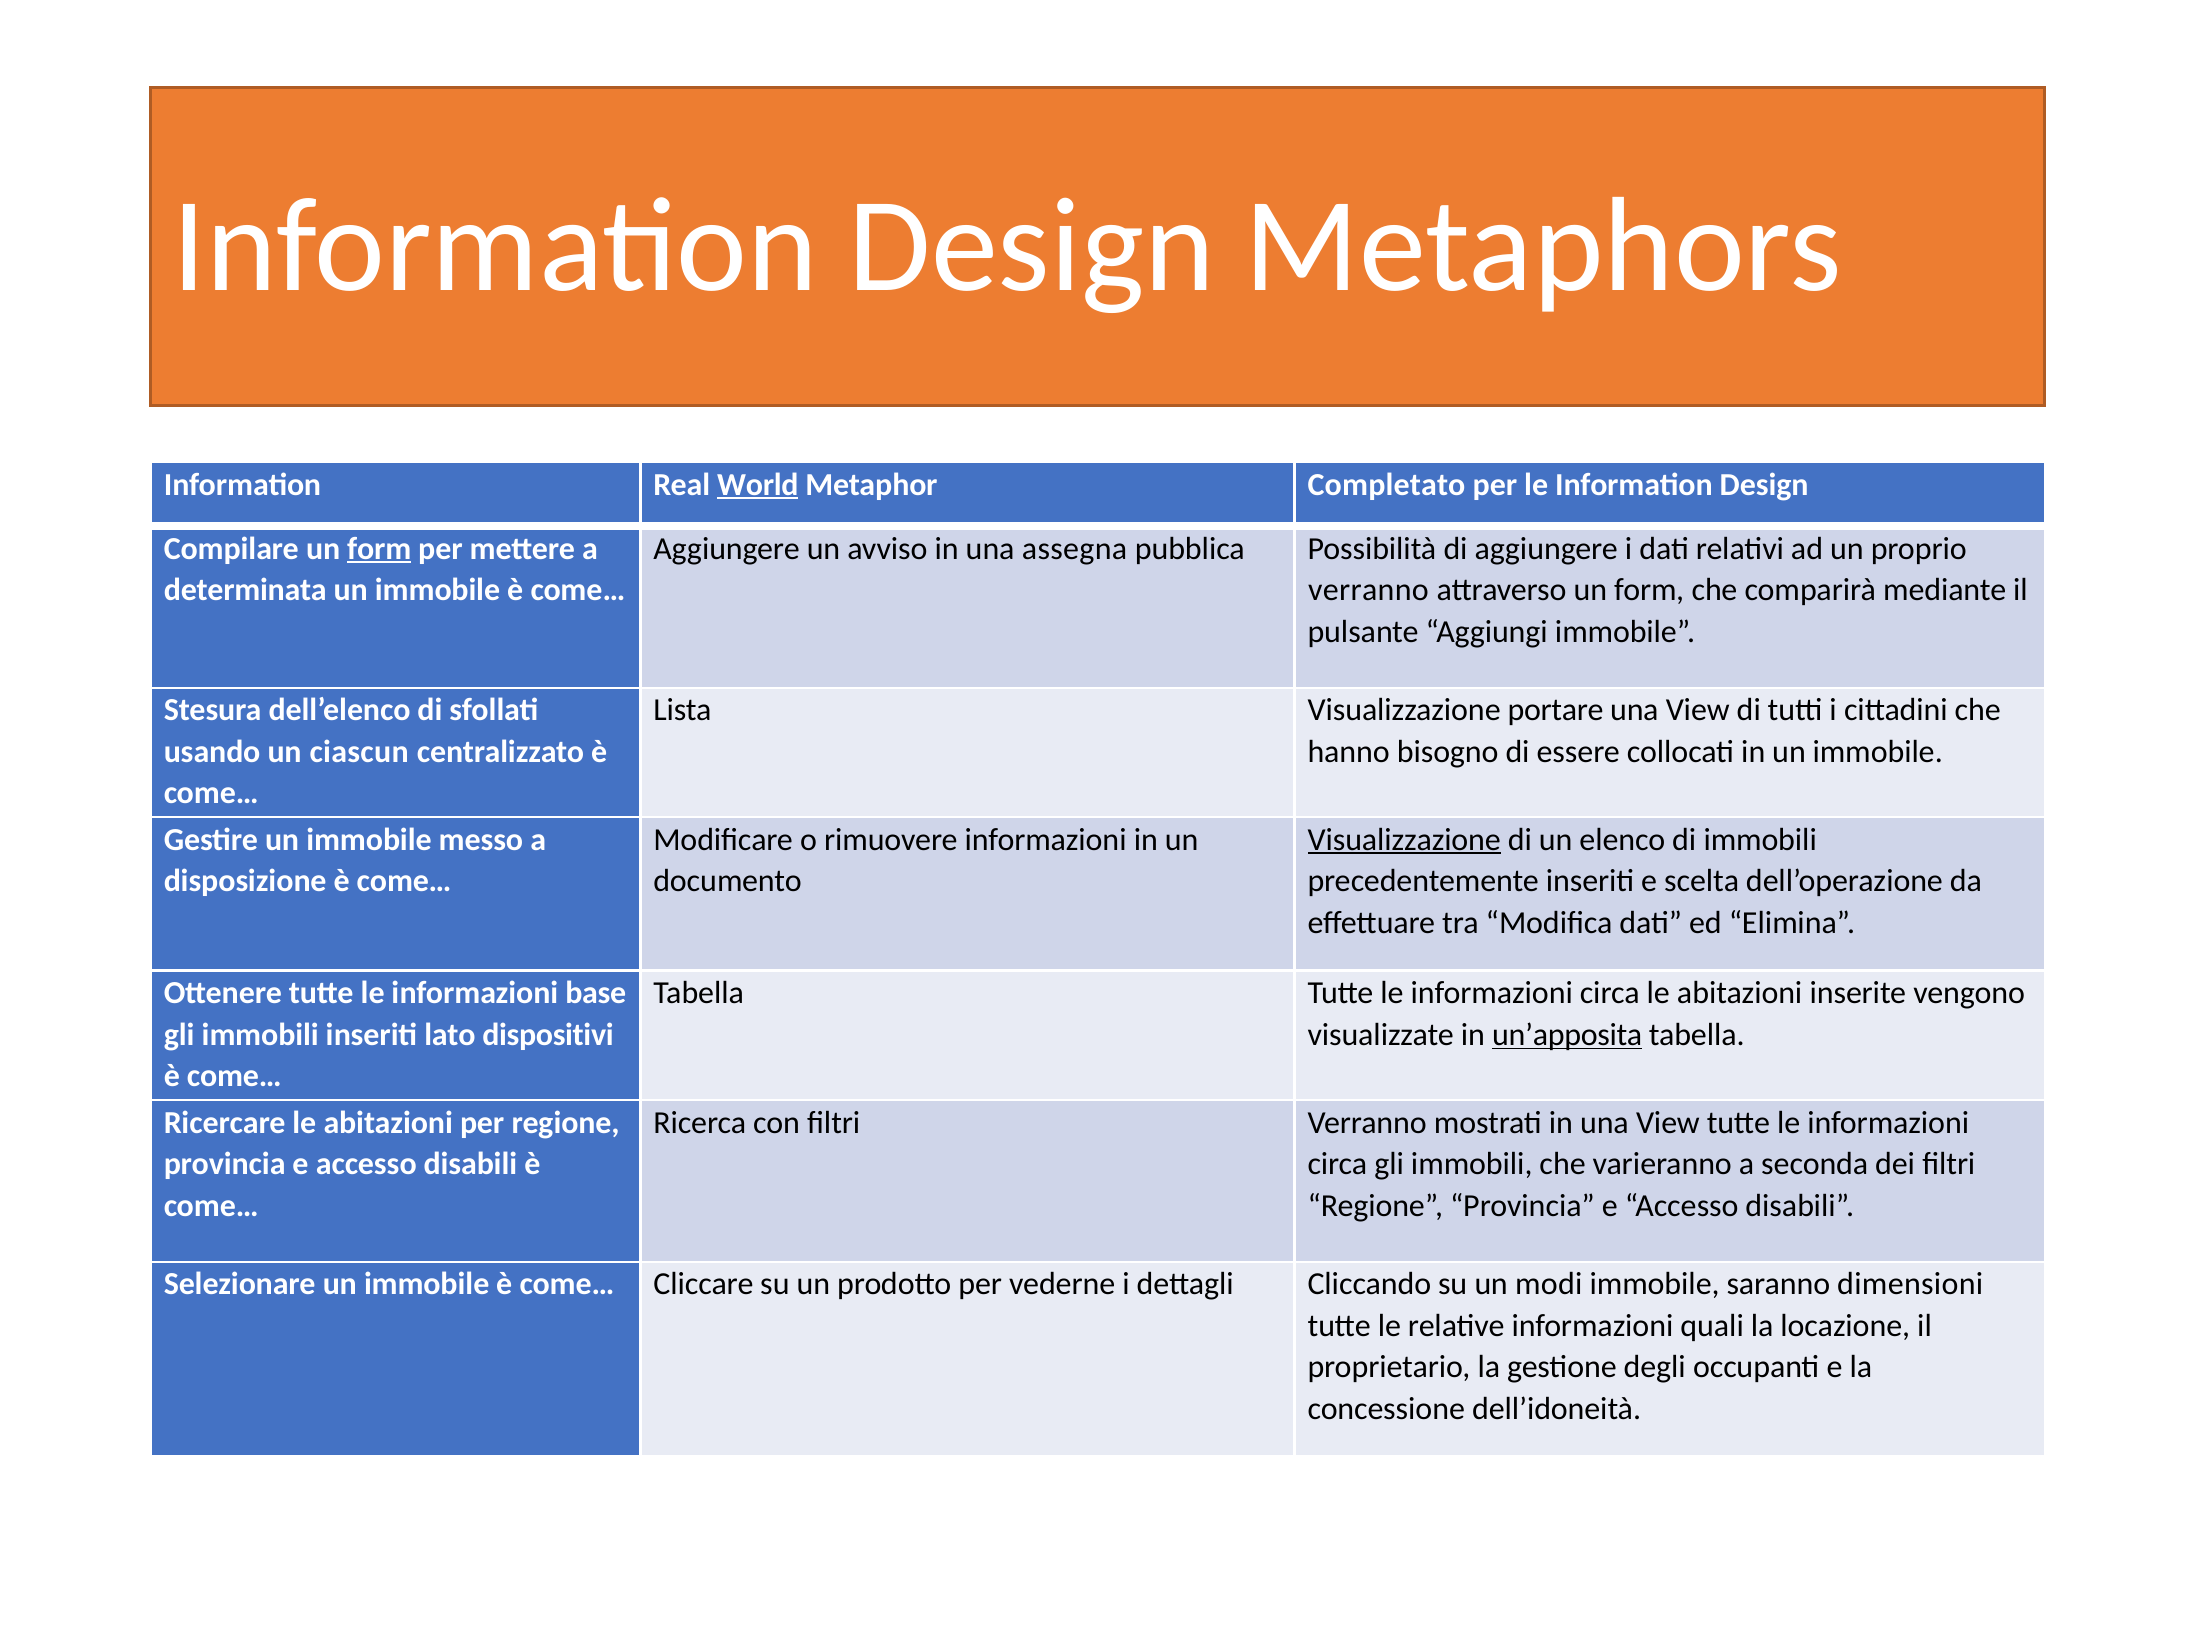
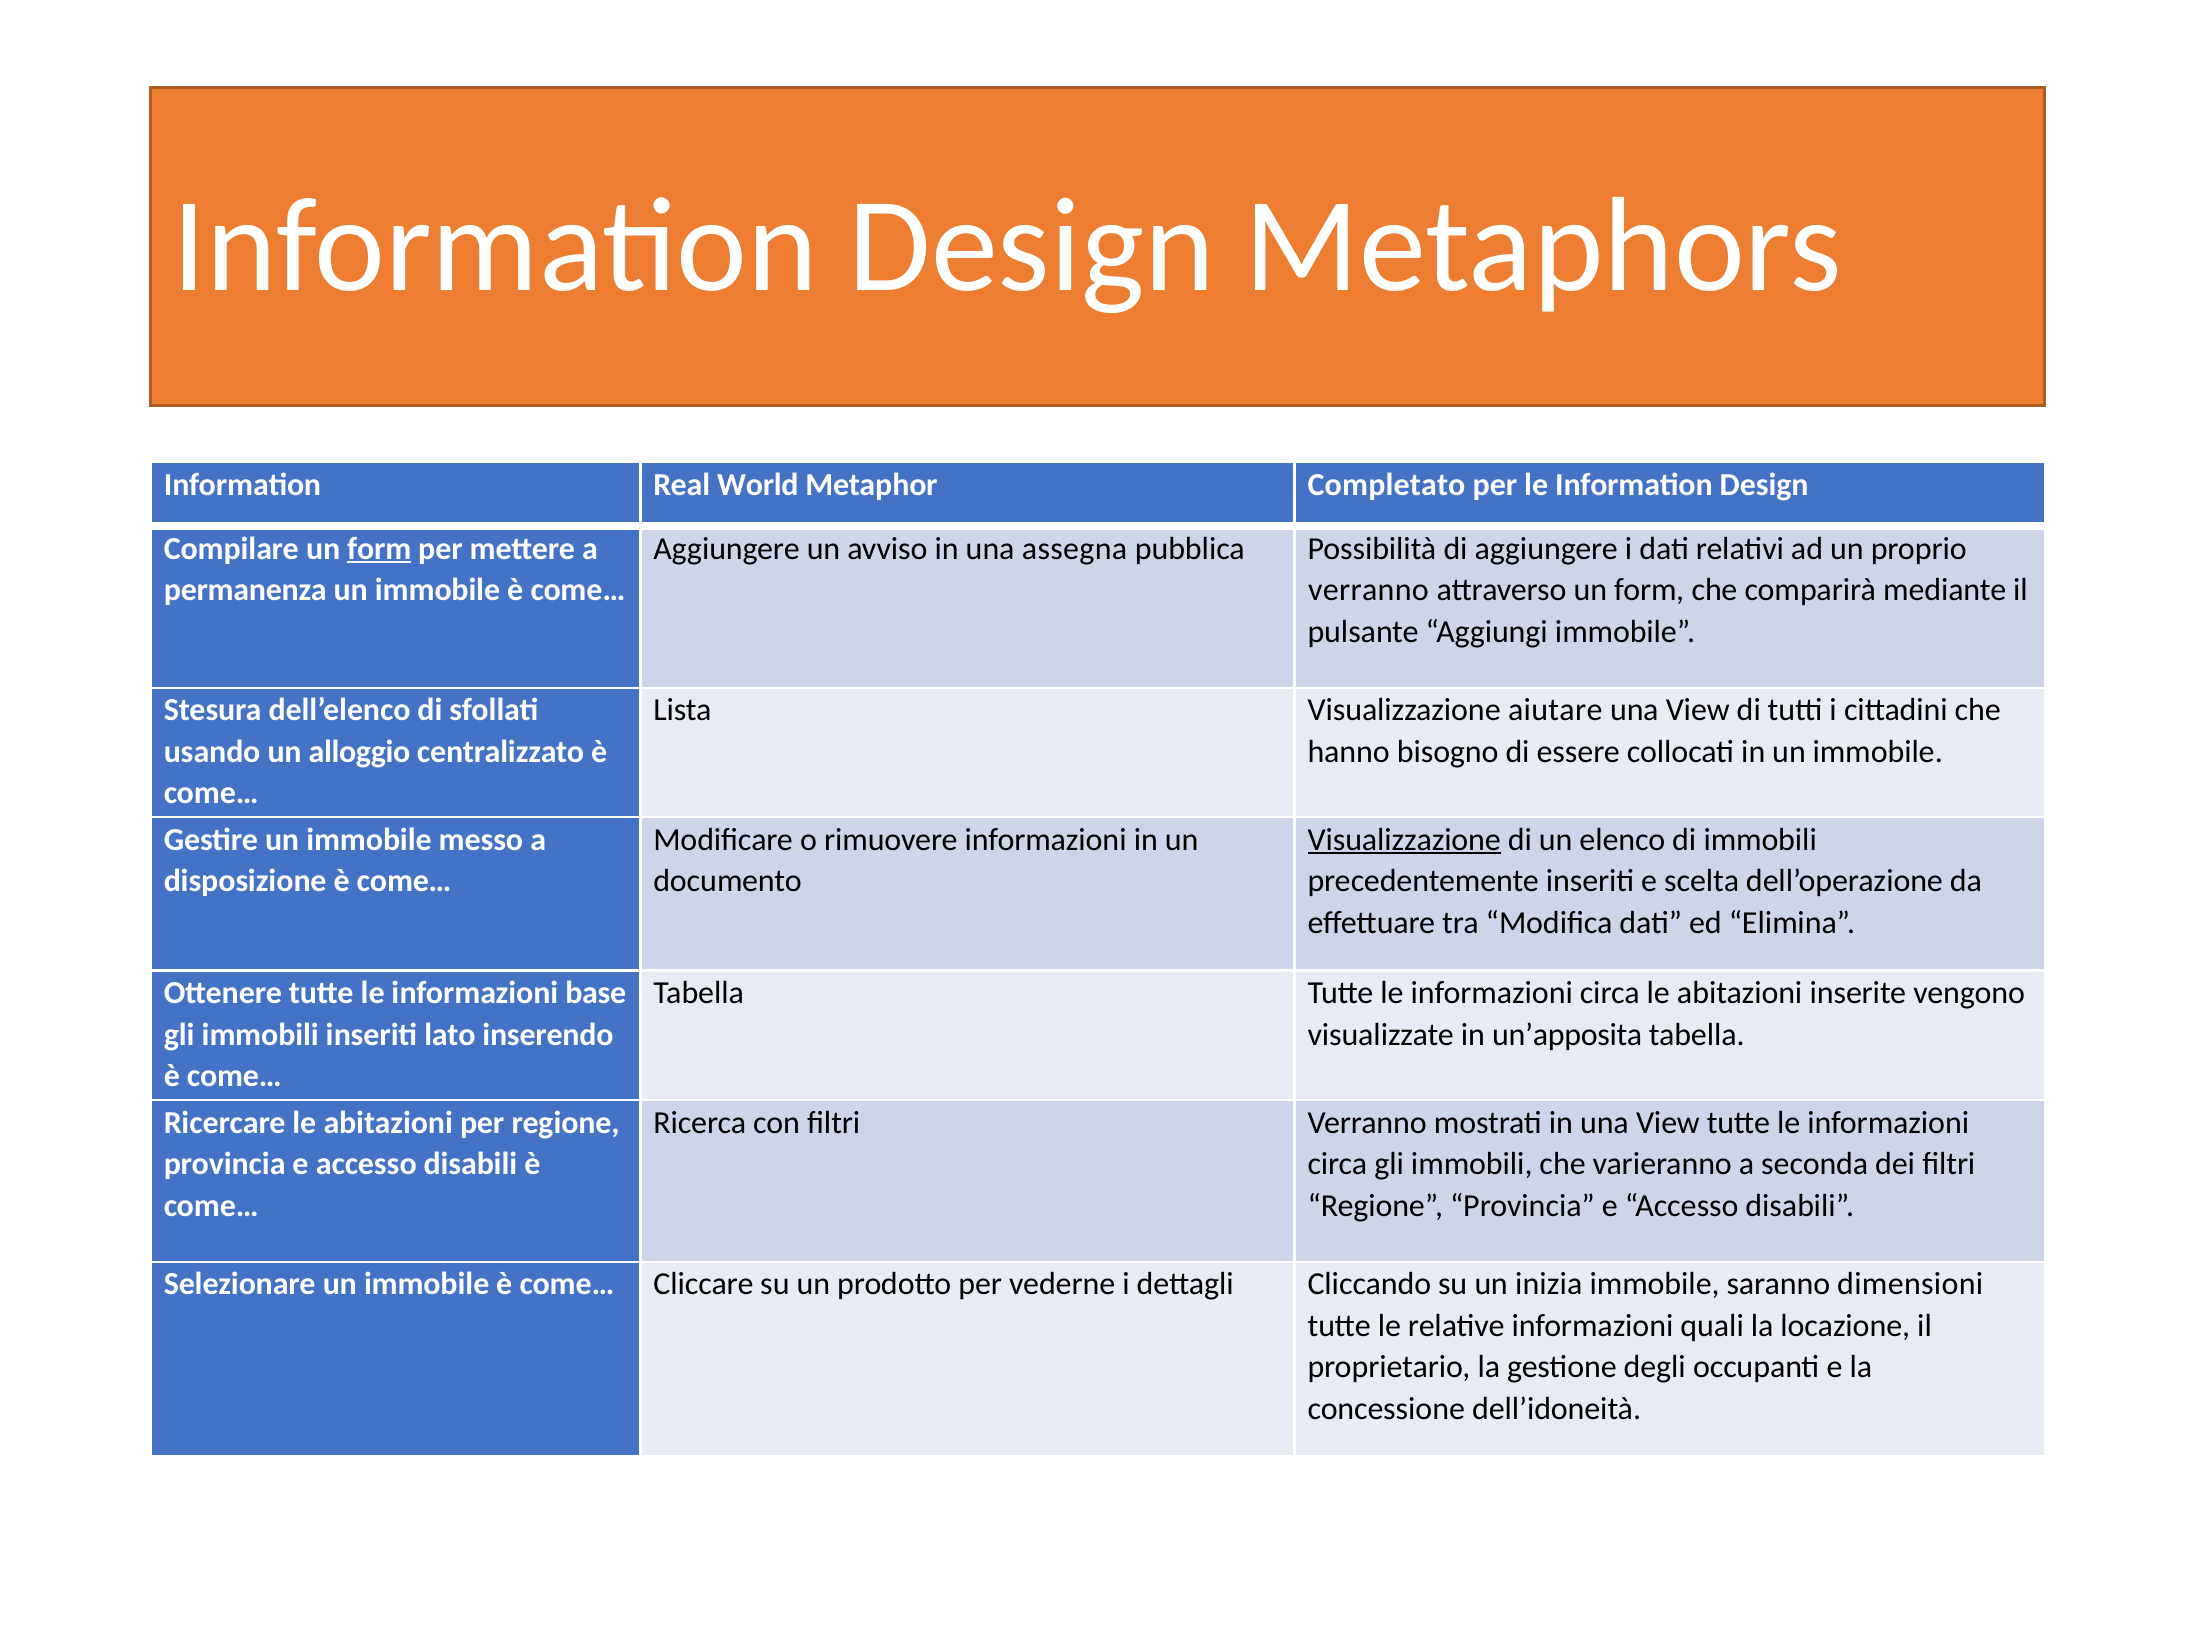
World underline: present -> none (758, 485)
determinata: determinata -> permanenza (245, 590)
portare: portare -> aiutare (1555, 710)
ciascun: ciascun -> alloggio (359, 752)
dispositivi: dispositivi -> inserendo (548, 1035)
un’apposita underline: present -> none (1567, 1035)
modi: modi -> inizia (1549, 1284)
